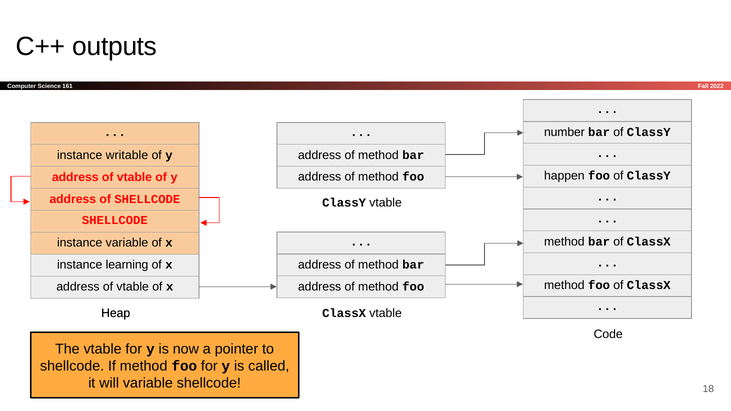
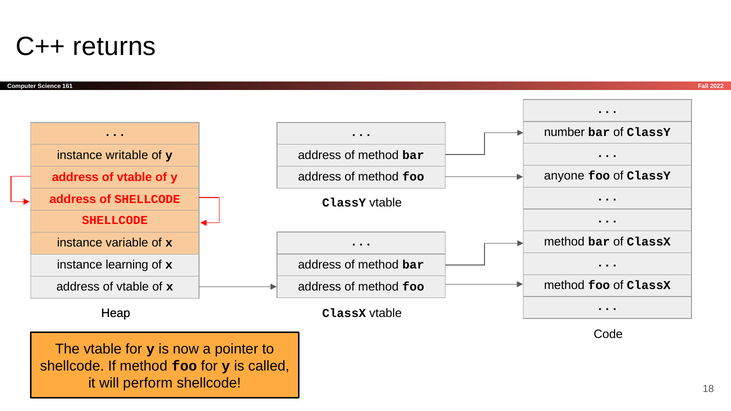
outputs: outputs -> returns (114, 47)
happen: happen -> anyone (564, 176)
will variable: variable -> perform (148, 383)
